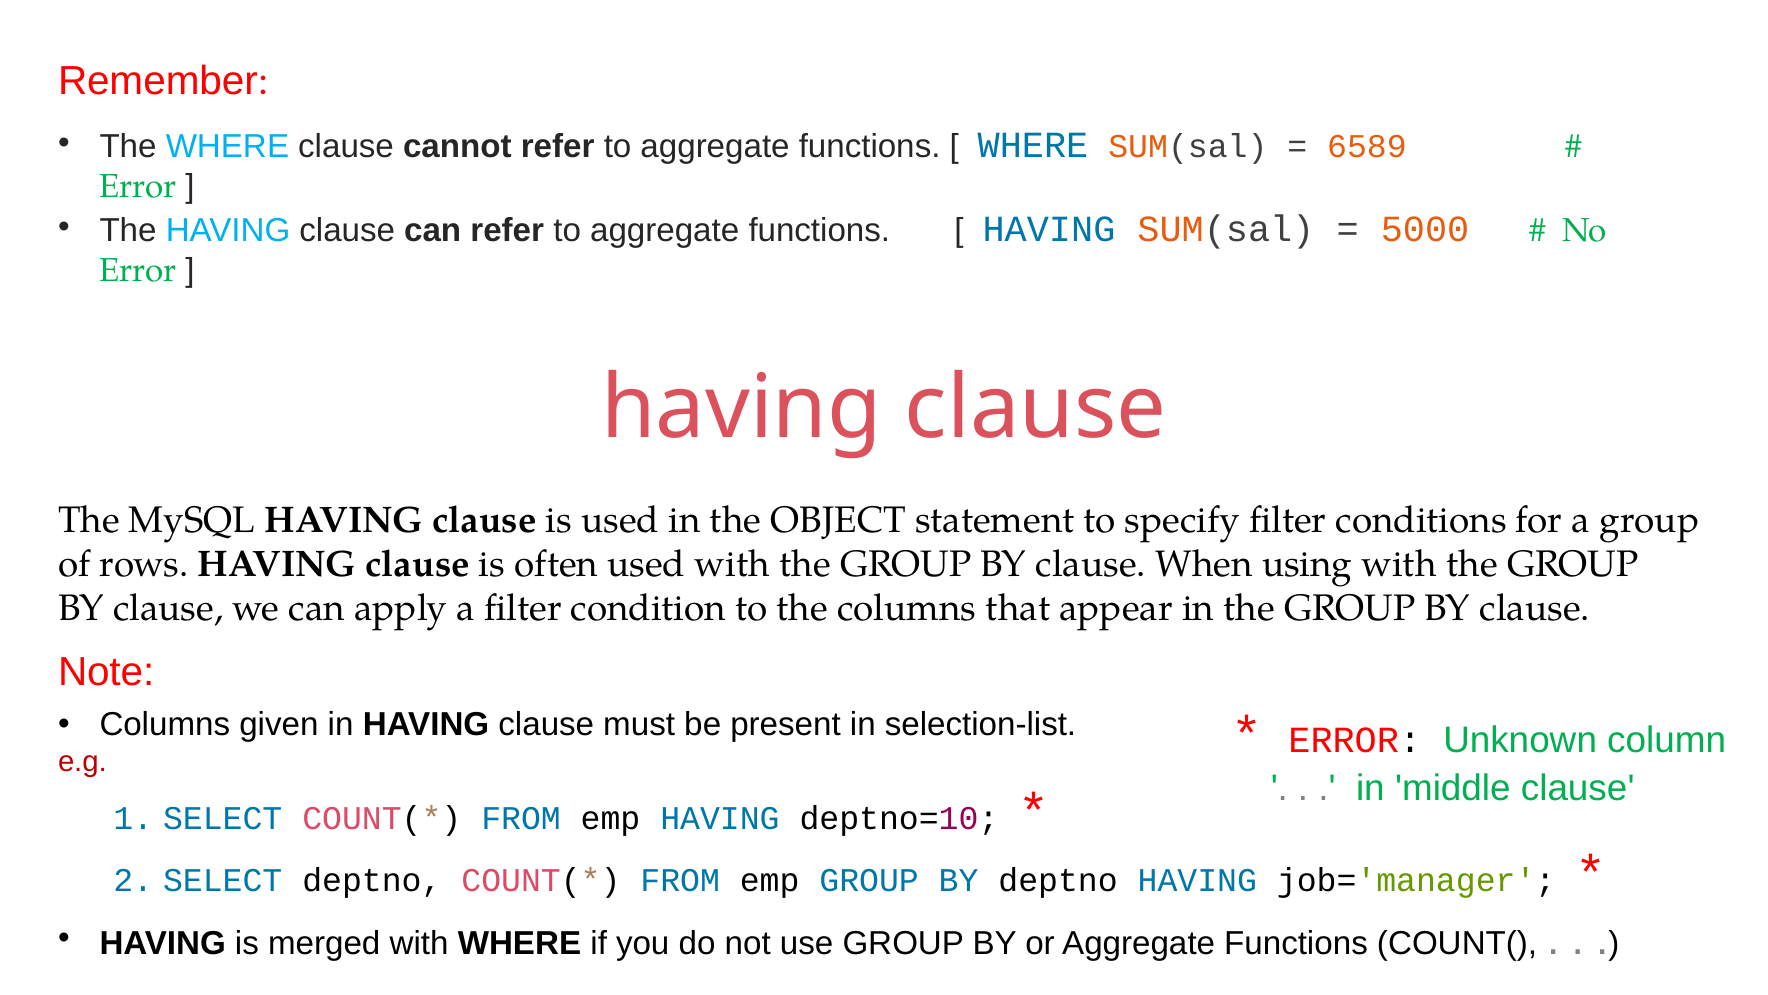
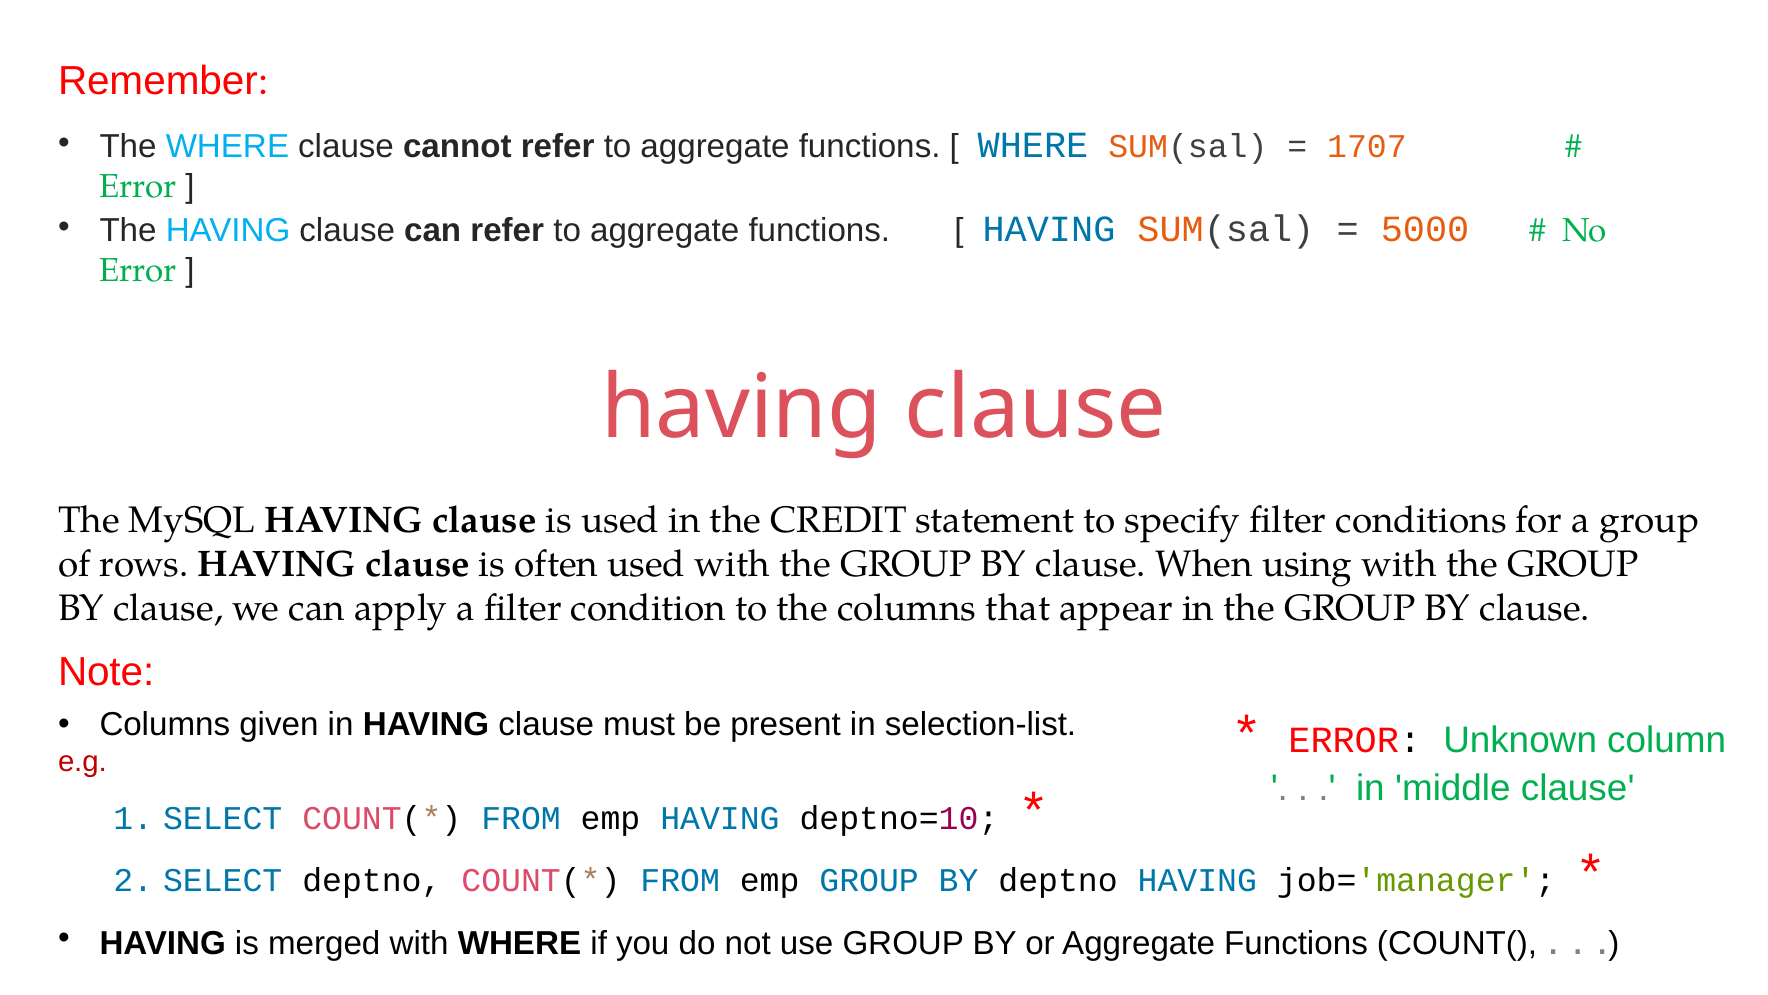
6589: 6589 -> 1707 (1367, 146)
OBJECT: OBJECT -> CREDIT (839, 520)
